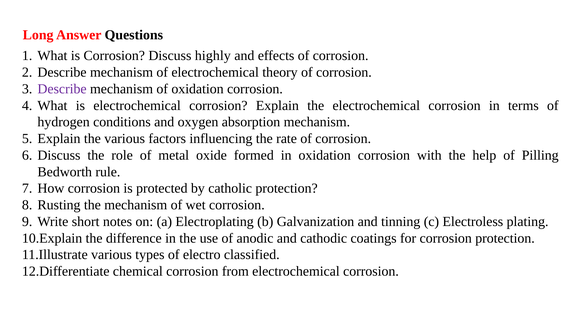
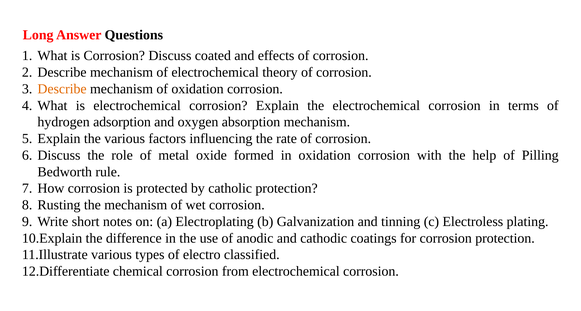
highly: highly -> coated (213, 56)
Describe colour: purple -> orange (62, 89)
conditions: conditions -> adsorption (122, 122)
